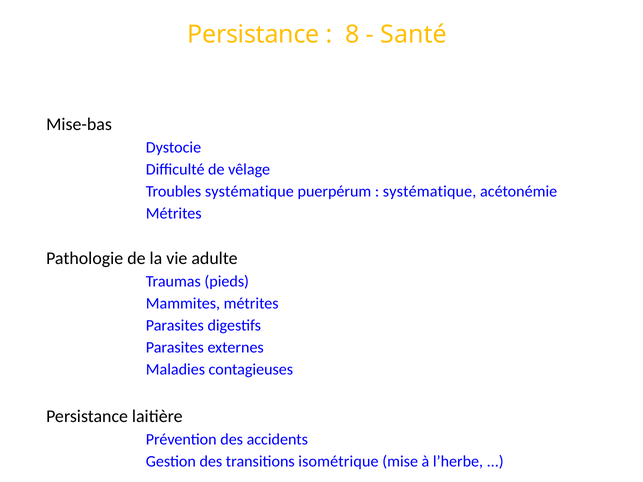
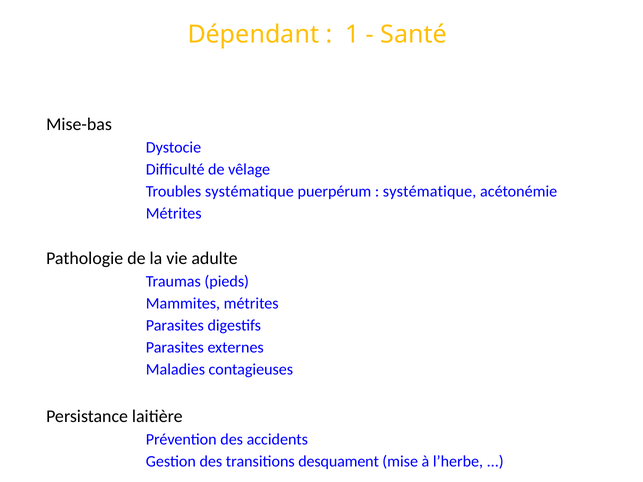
Persistance: Persistance -> Dépendant (253, 35)
8: 8 -> 1 (352, 35)
isométrique: isométrique -> desquament (339, 462)
